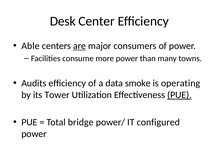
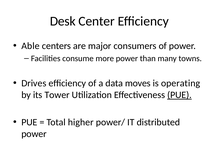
are underline: present -> none (80, 46)
Audits: Audits -> Drives (34, 83)
smoke: smoke -> moves (138, 83)
bridge: bridge -> higher (81, 122)
configured: configured -> distributed (158, 122)
